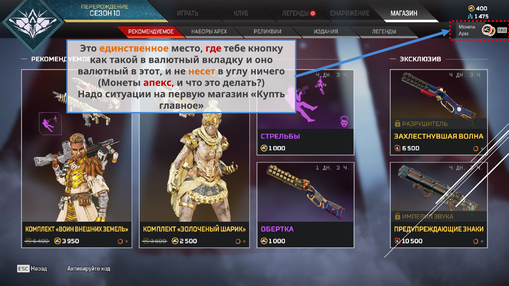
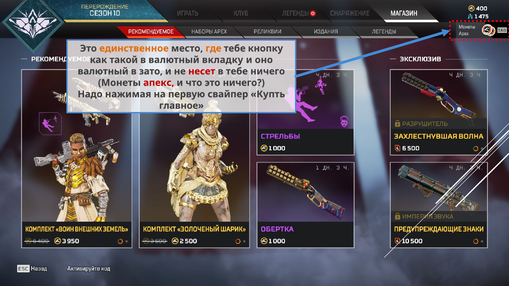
где colour: red -> orange (213, 48)
этот: этот -> зато (151, 71)
несет colour: orange -> red (202, 71)
в углу: углу -> тебе (237, 71)
это делать: делать -> ничего (244, 83)
ситуации: ситуации -> нажимая (128, 94)
магазин: магазин -> свайпер (228, 94)
